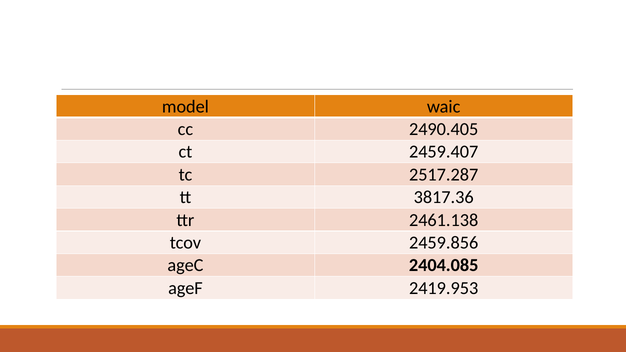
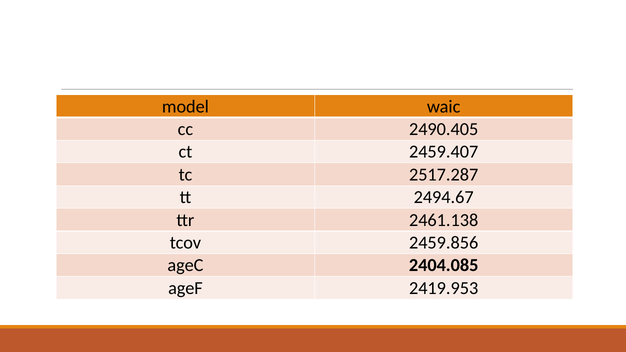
3817.36: 3817.36 -> 2494.67 (444, 197)
